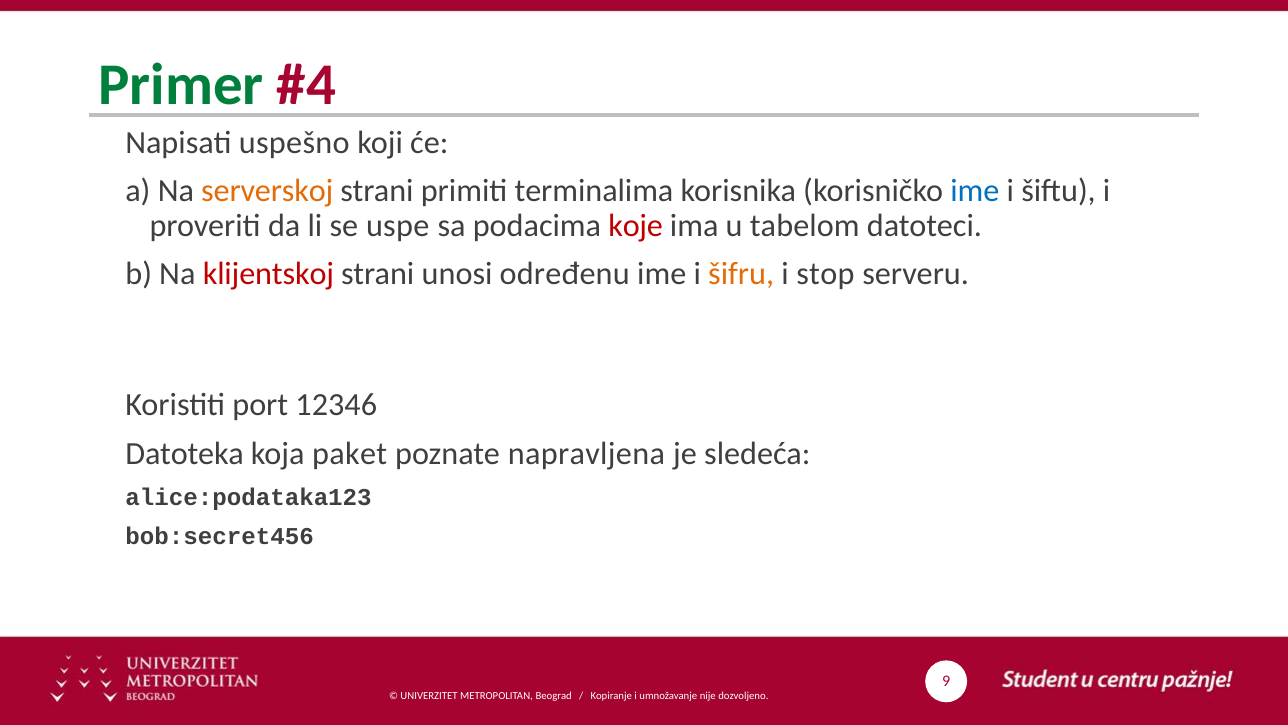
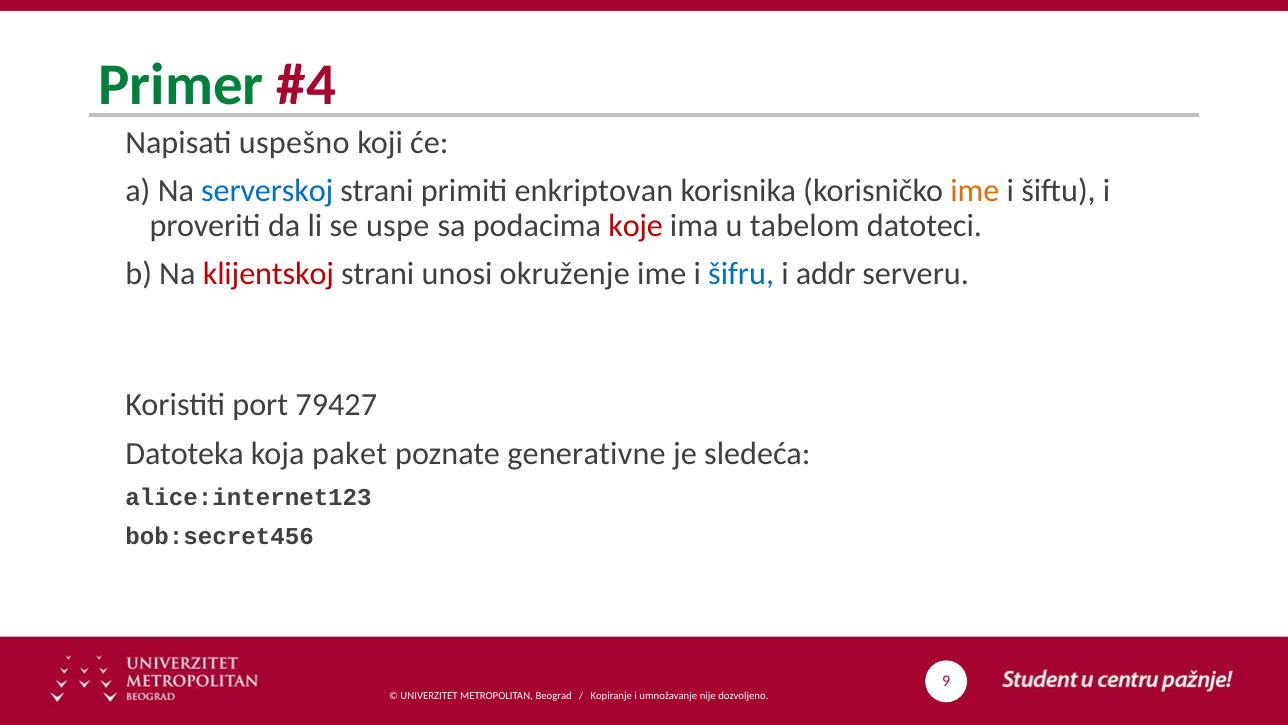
serverskoj colour: orange -> blue (267, 191)
terminalima: terminalima -> enkriptovan (594, 191)
ime colour: blue -> orange (975, 191)
određenu: određenu -> okruženje (565, 274)
šifru colour: orange -> blue (741, 274)
stop: stop -> addr (826, 274)
12346: 12346 -> 79427 (336, 405)
napravljena: napravljena -> generativne (586, 453)
alice:podataka123: alice:podataka123 -> alice:internet123 (249, 497)
